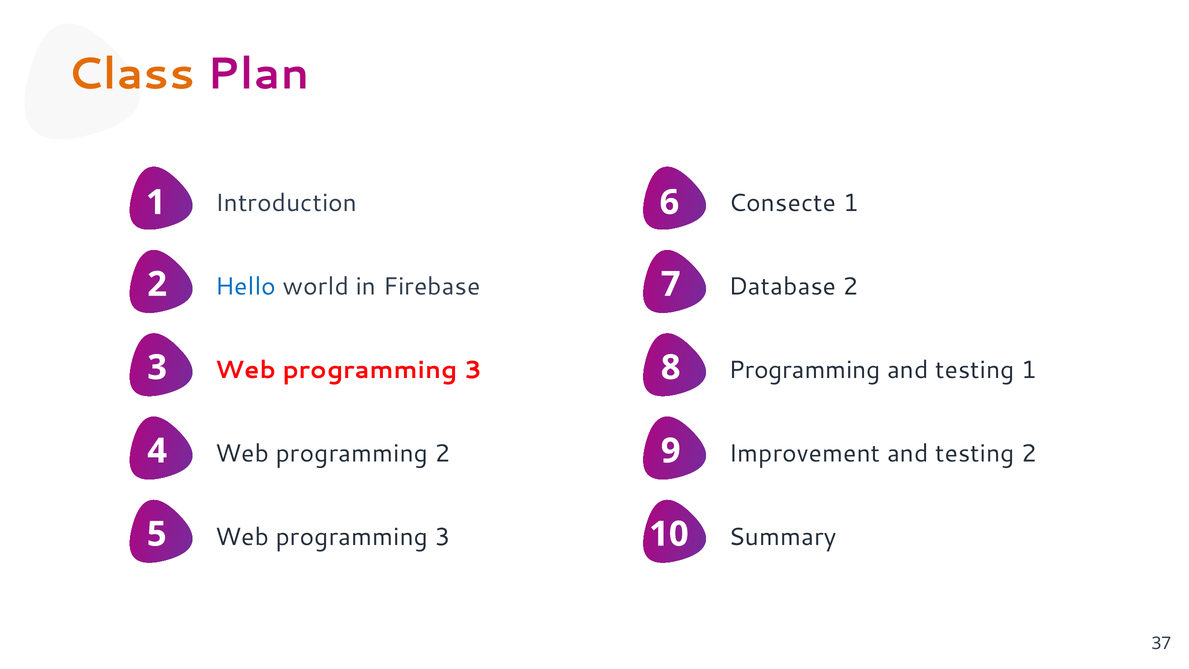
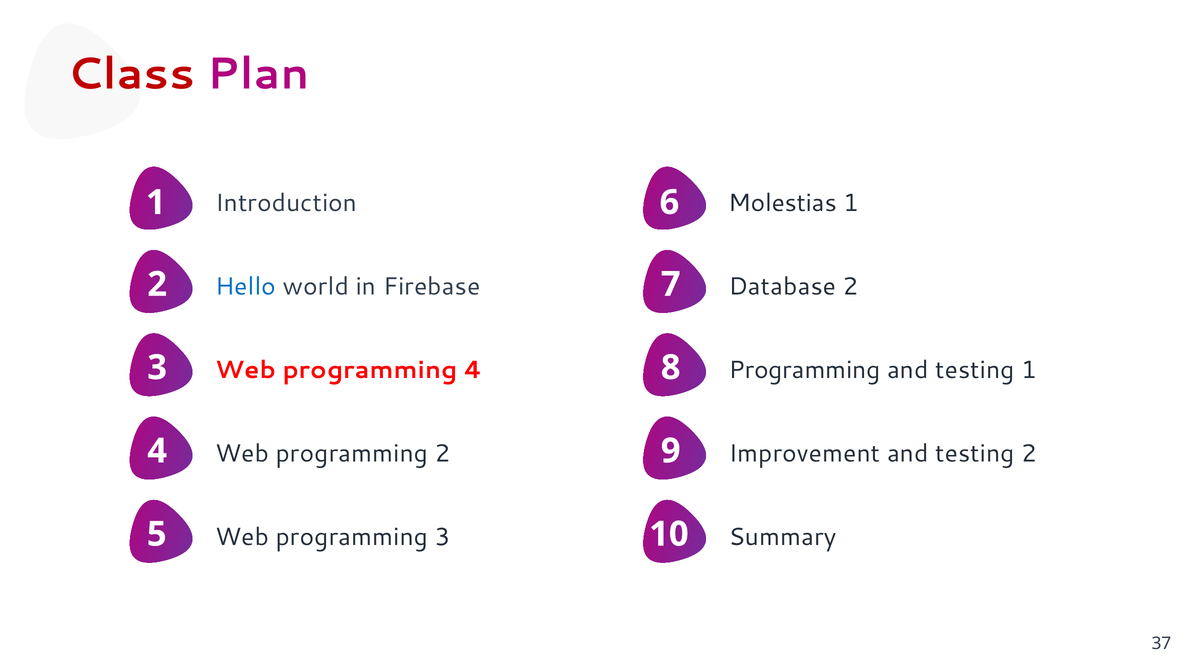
Class colour: orange -> red (131, 74)
Consecte: Consecte -> Molestias (783, 203)
3: 3 -> 4 (473, 370)
